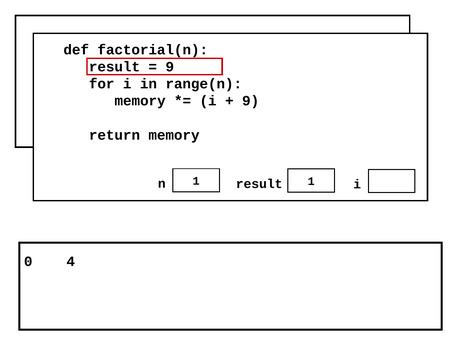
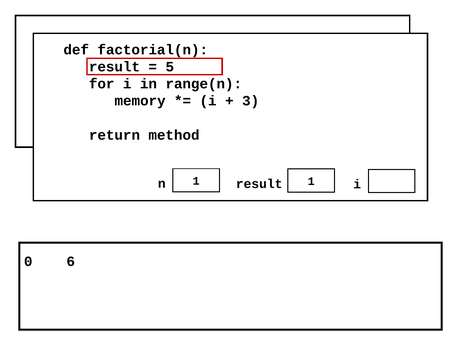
9: 9 -> 5 (170, 67)
9: 9 -> 3 (251, 101)
return memory: memory -> method (174, 135)
4: 4 -> 6 (71, 261)
